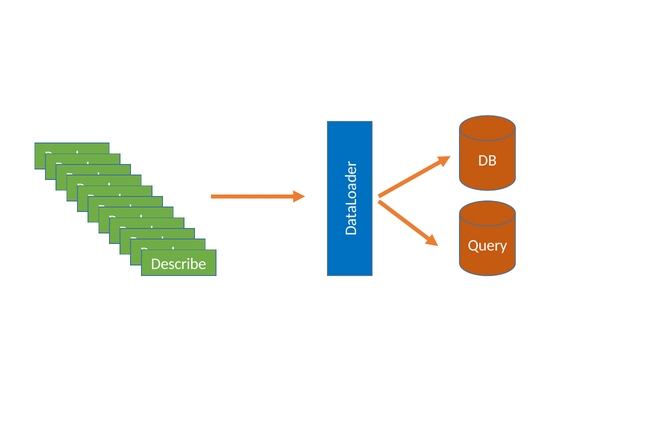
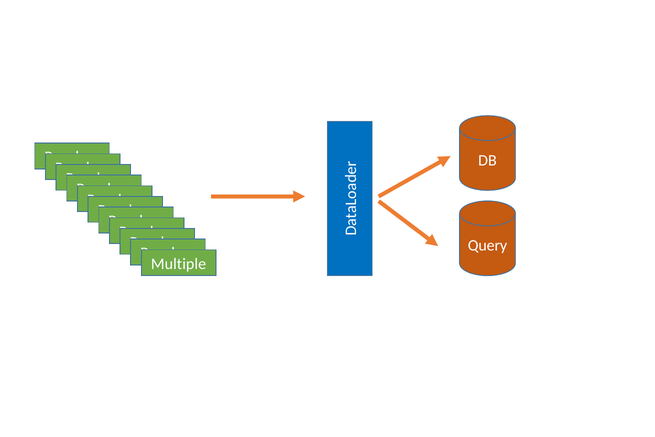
Describe: Describe -> Multiple (179, 264)
